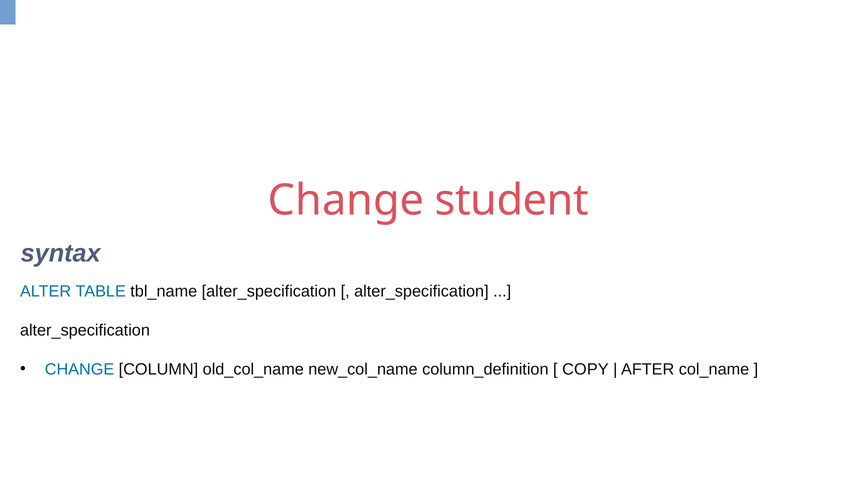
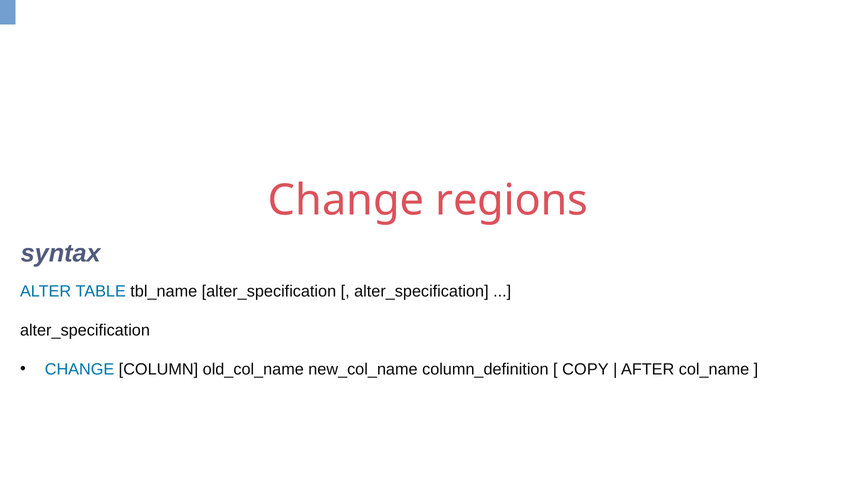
student: student -> regions (512, 200)
